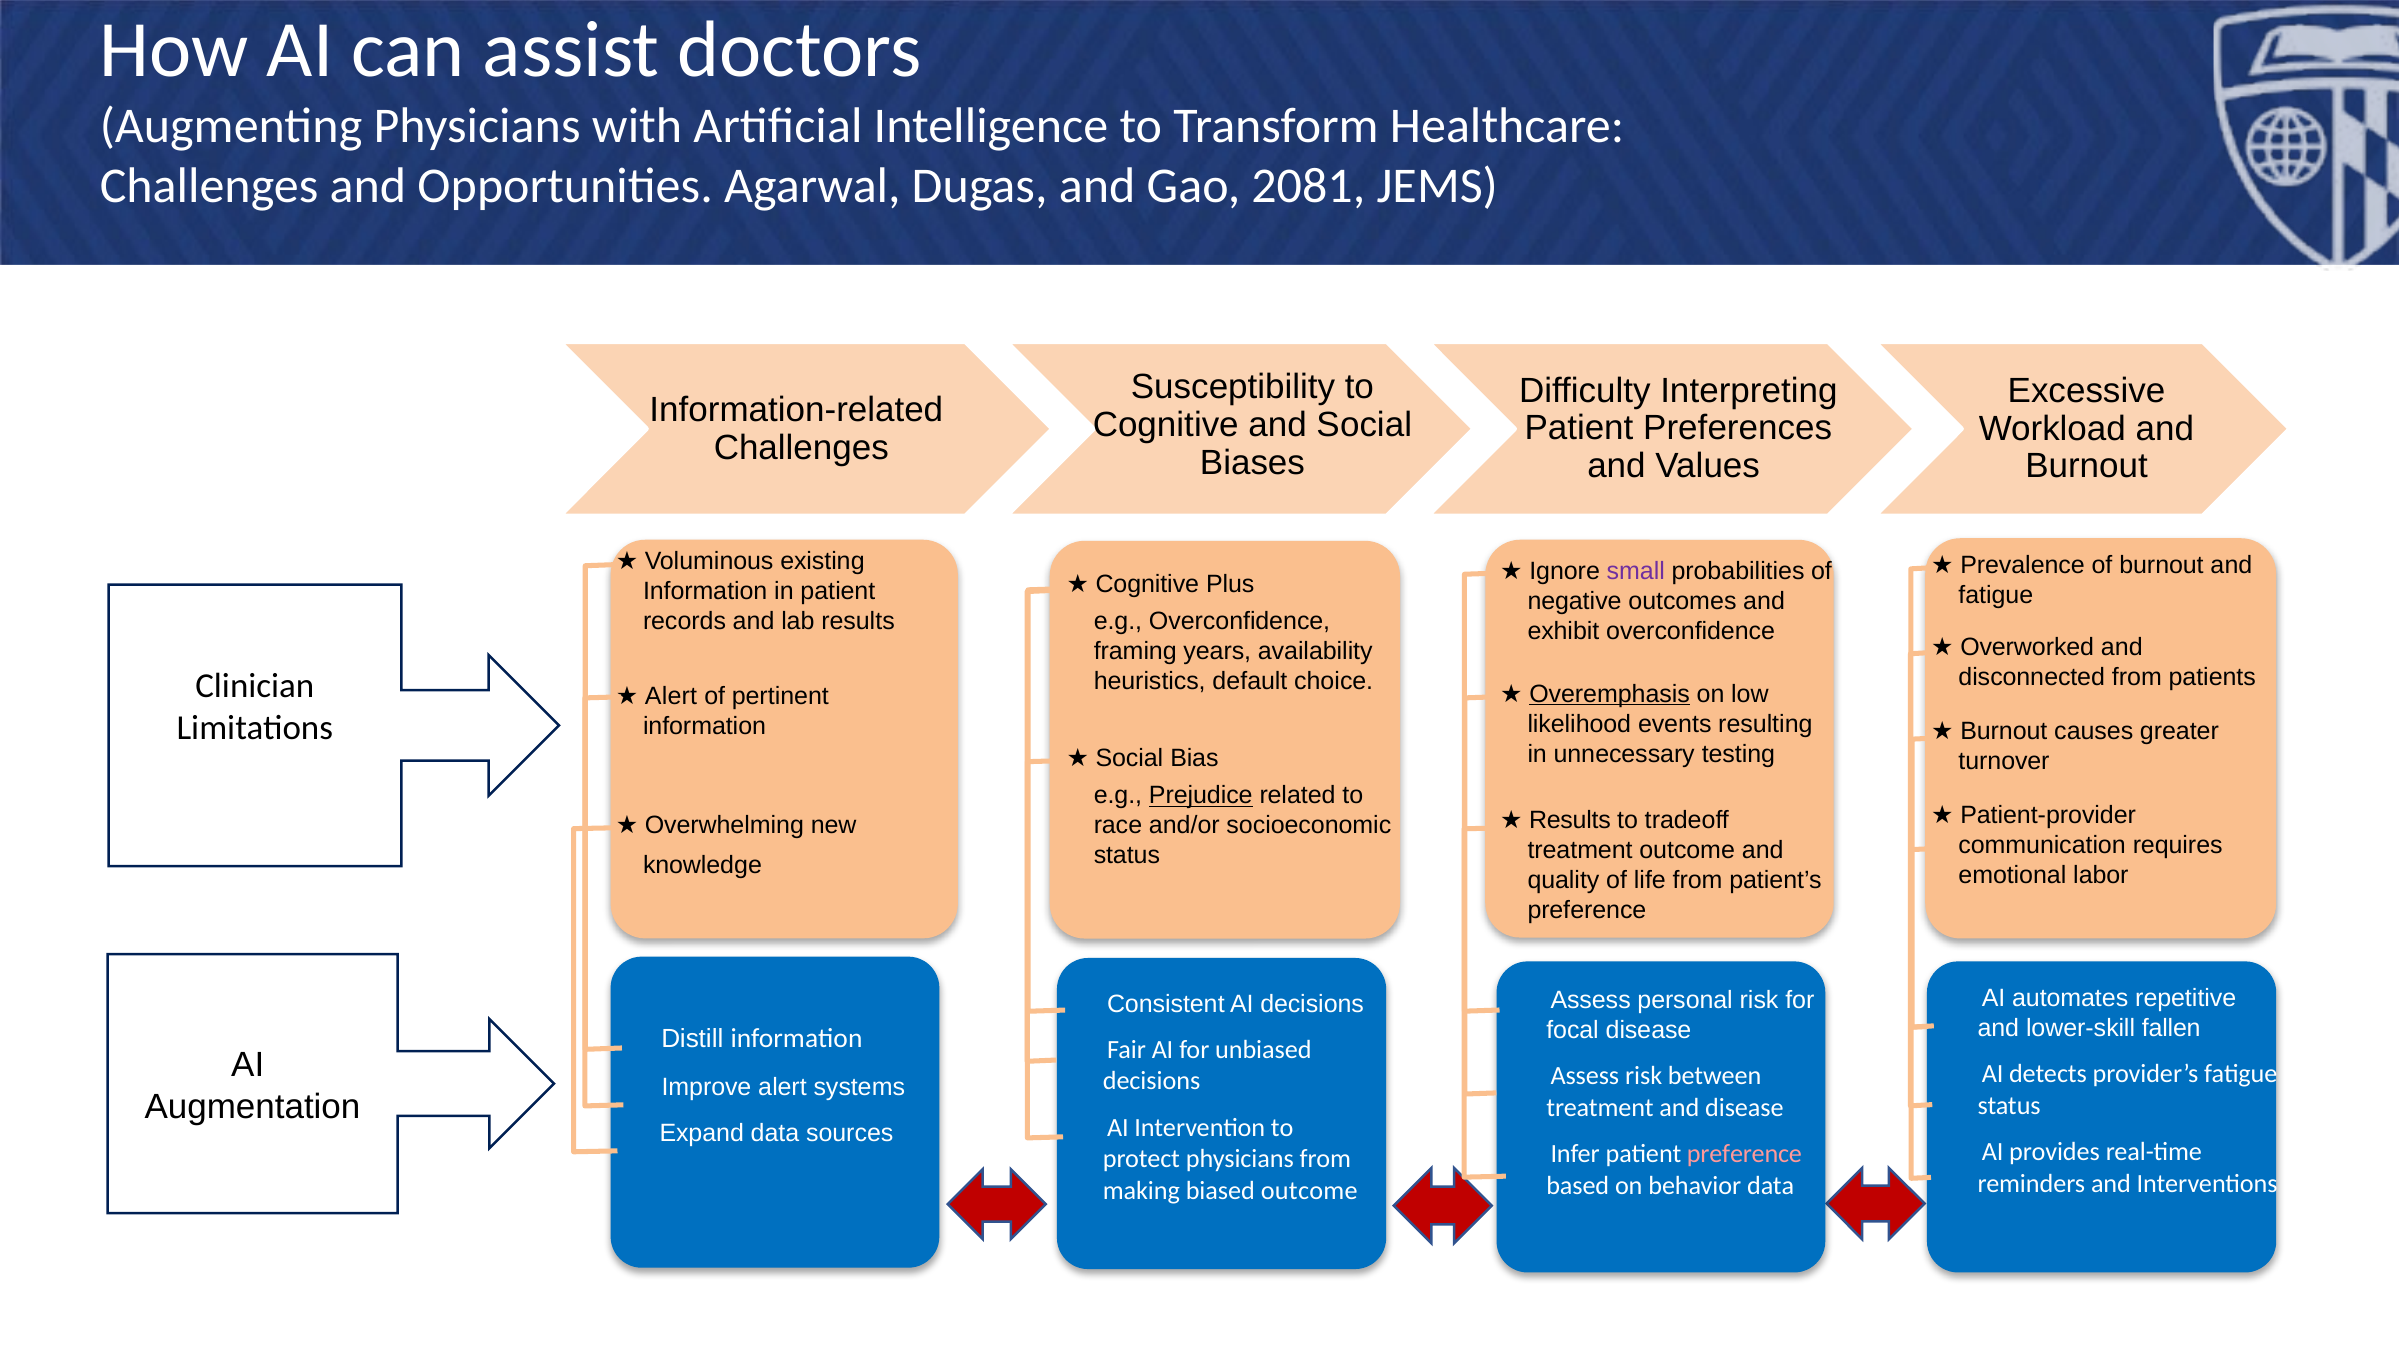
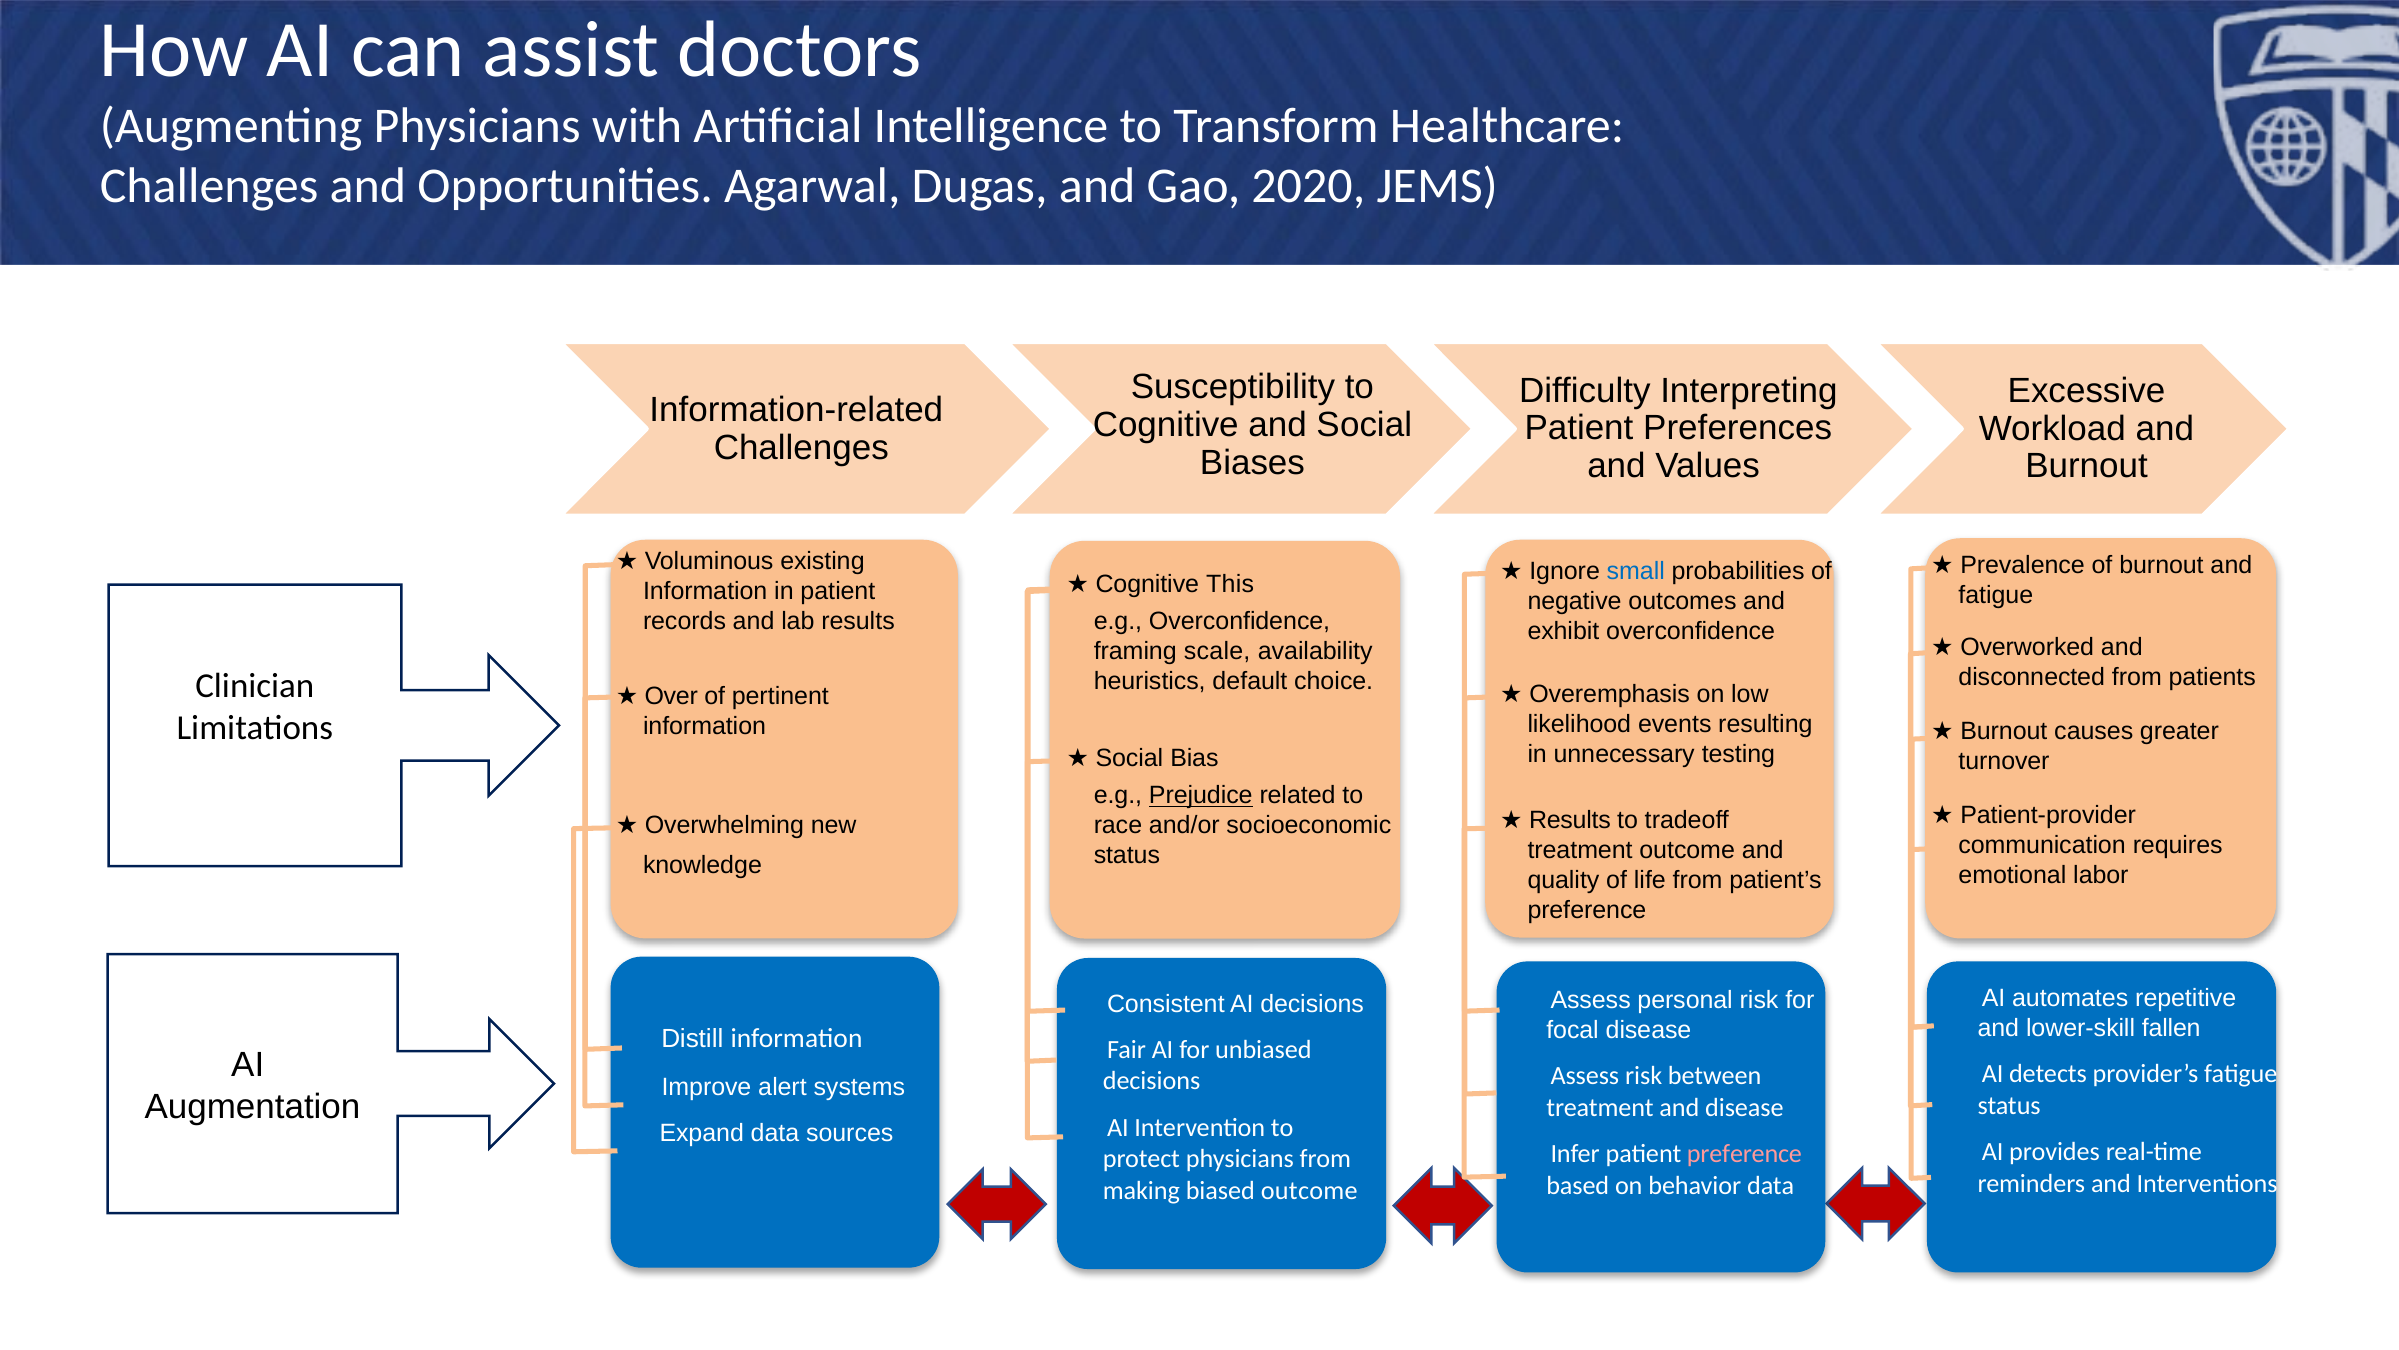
2081: 2081 -> 2020 (1308, 186)
small colour: purple -> blue (1636, 571)
Plus: Plus -> This (1230, 584)
years: years -> scale (1217, 651)
Overemphasis underline: present -> none (1610, 694)
Alert: Alert -> Over (671, 696)
